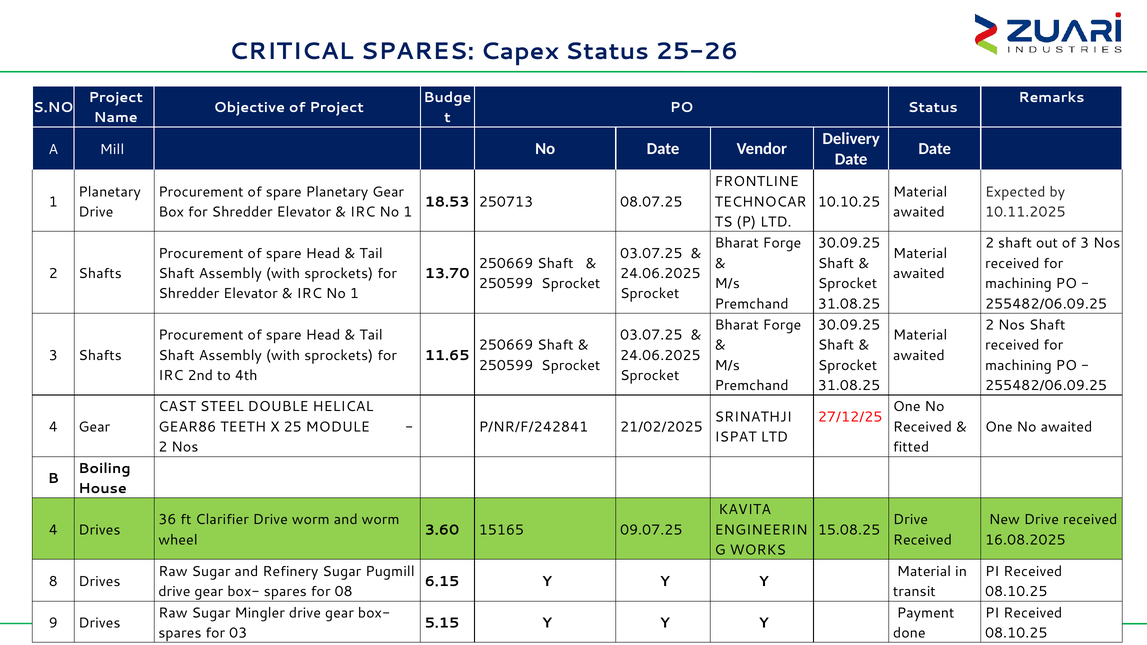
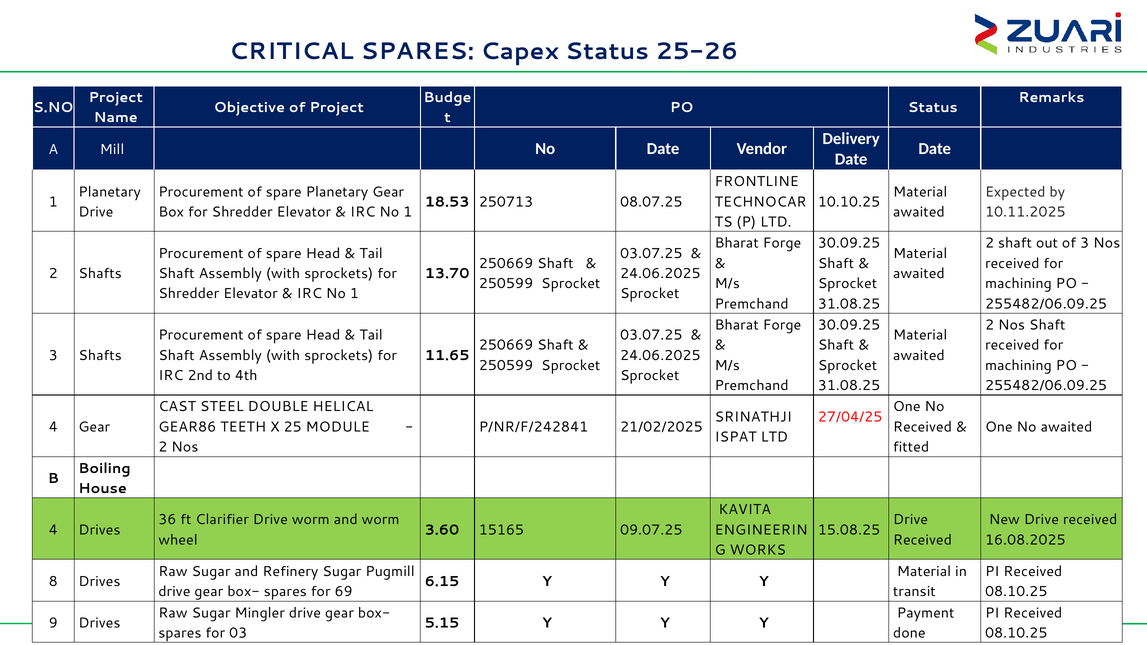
27/12/25: 27/12/25 -> 27/04/25 (850, 417)
08: 08 -> 69 (344, 592)
